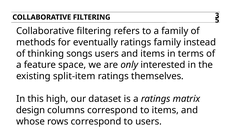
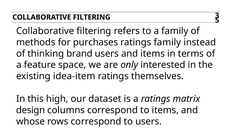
eventually: eventually -> purchases (96, 42)
songs: songs -> brand (79, 53)
split-item: split-item -> idea-item (74, 76)
